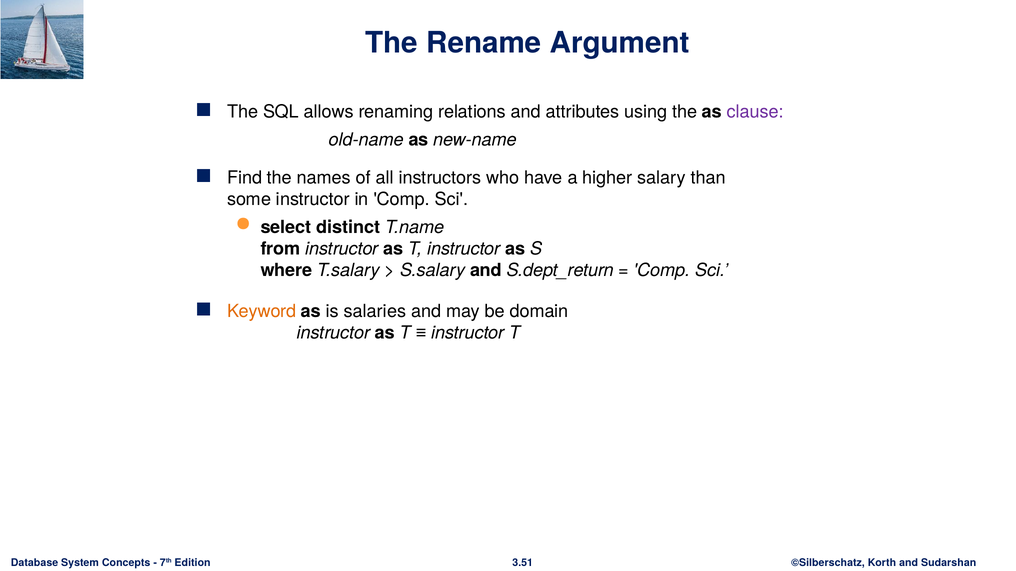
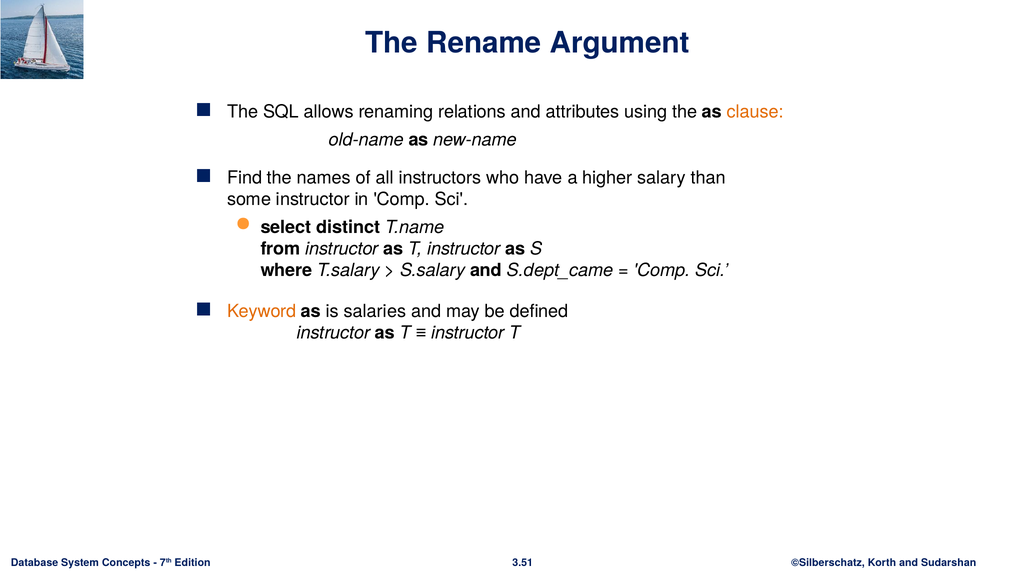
clause colour: purple -> orange (755, 112)
S.dept_return: S.dept_return -> S.dept_came (560, 271)
domain: domain -> defined (539, 312)
